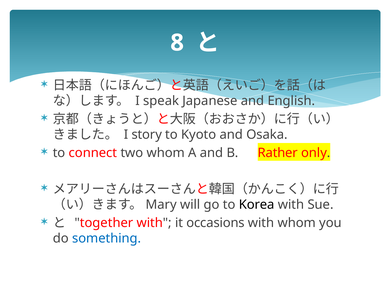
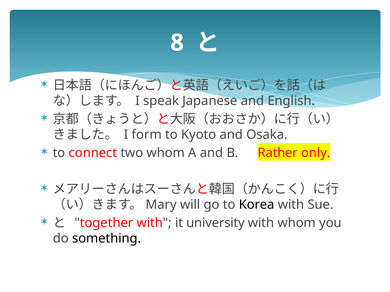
story: story -> form (147, 135)
occasions: occasions -> university (216, 223)
something colour: blue -> black (107, 239)
